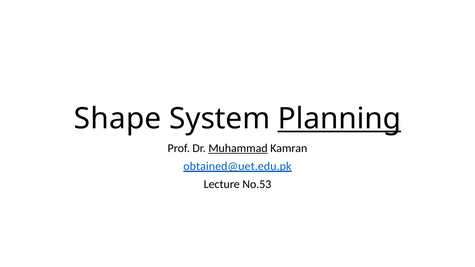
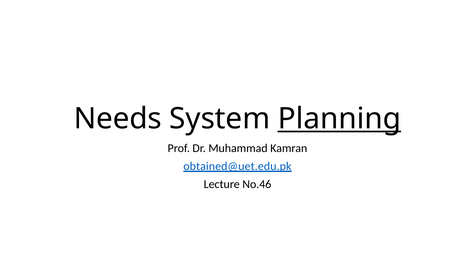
Shape: Shape -> Needs (118, 119)
Muhammad underline: present -> none (238, 148)
No.53: No.53 -> No.46 (257, 184)
